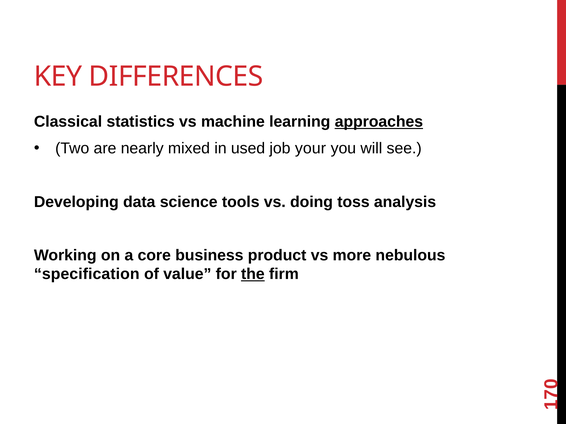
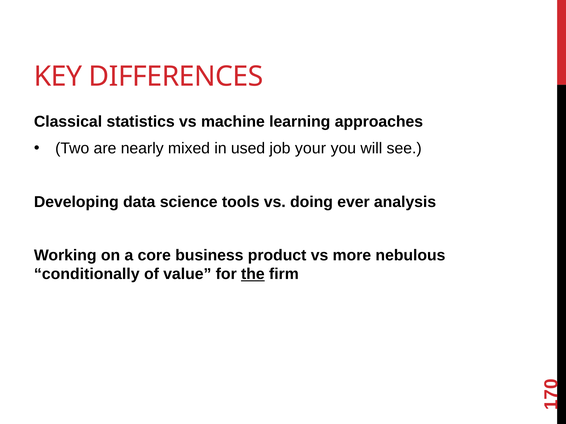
approaches underline: present -> none (379, 122)
toss: toss -> ever (353, 202)
specification: specification -> conditionally (87, 274)
